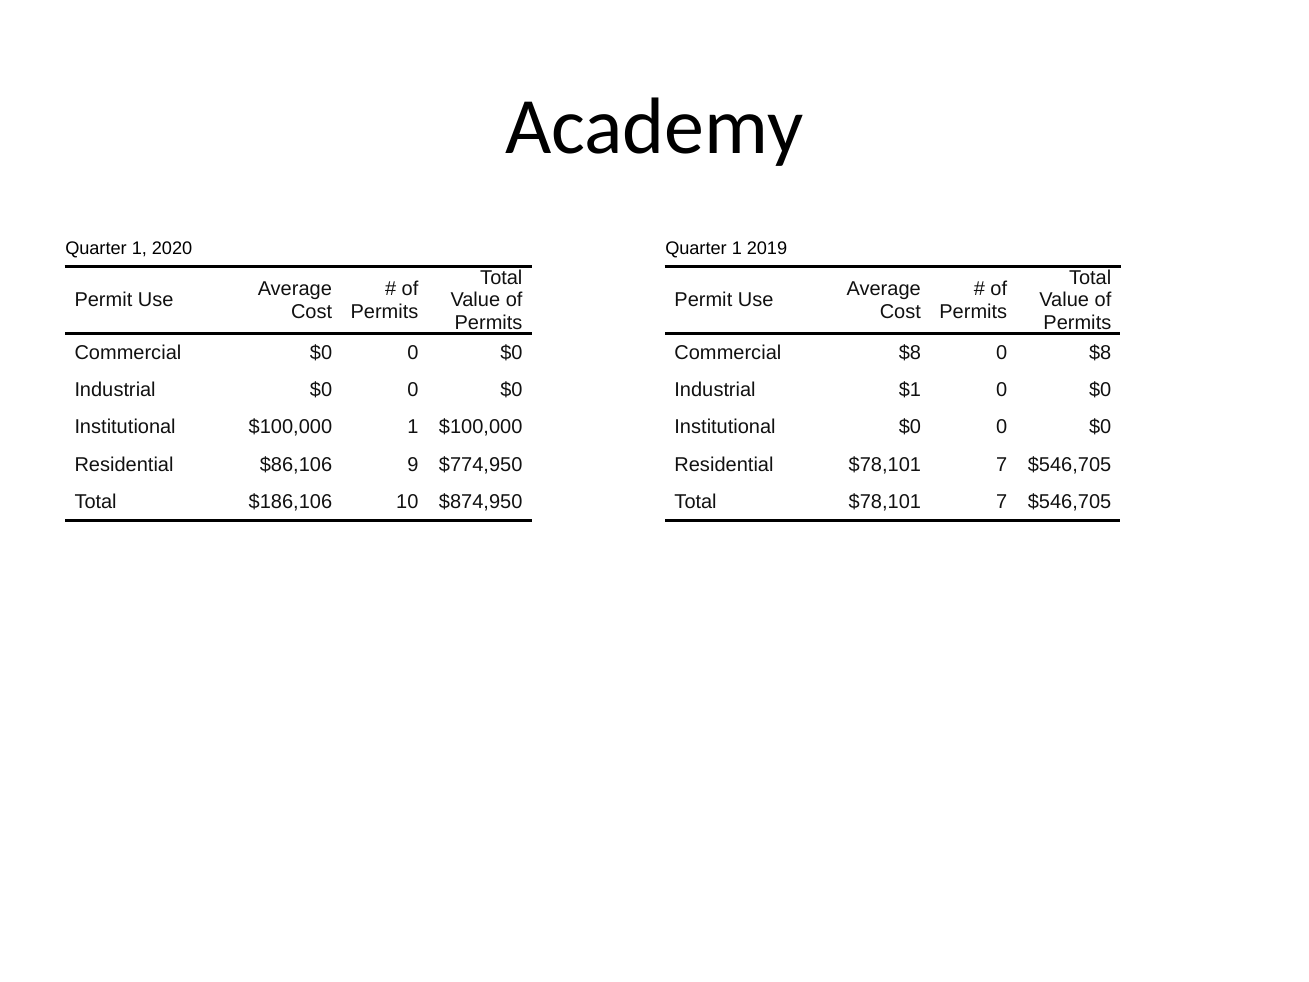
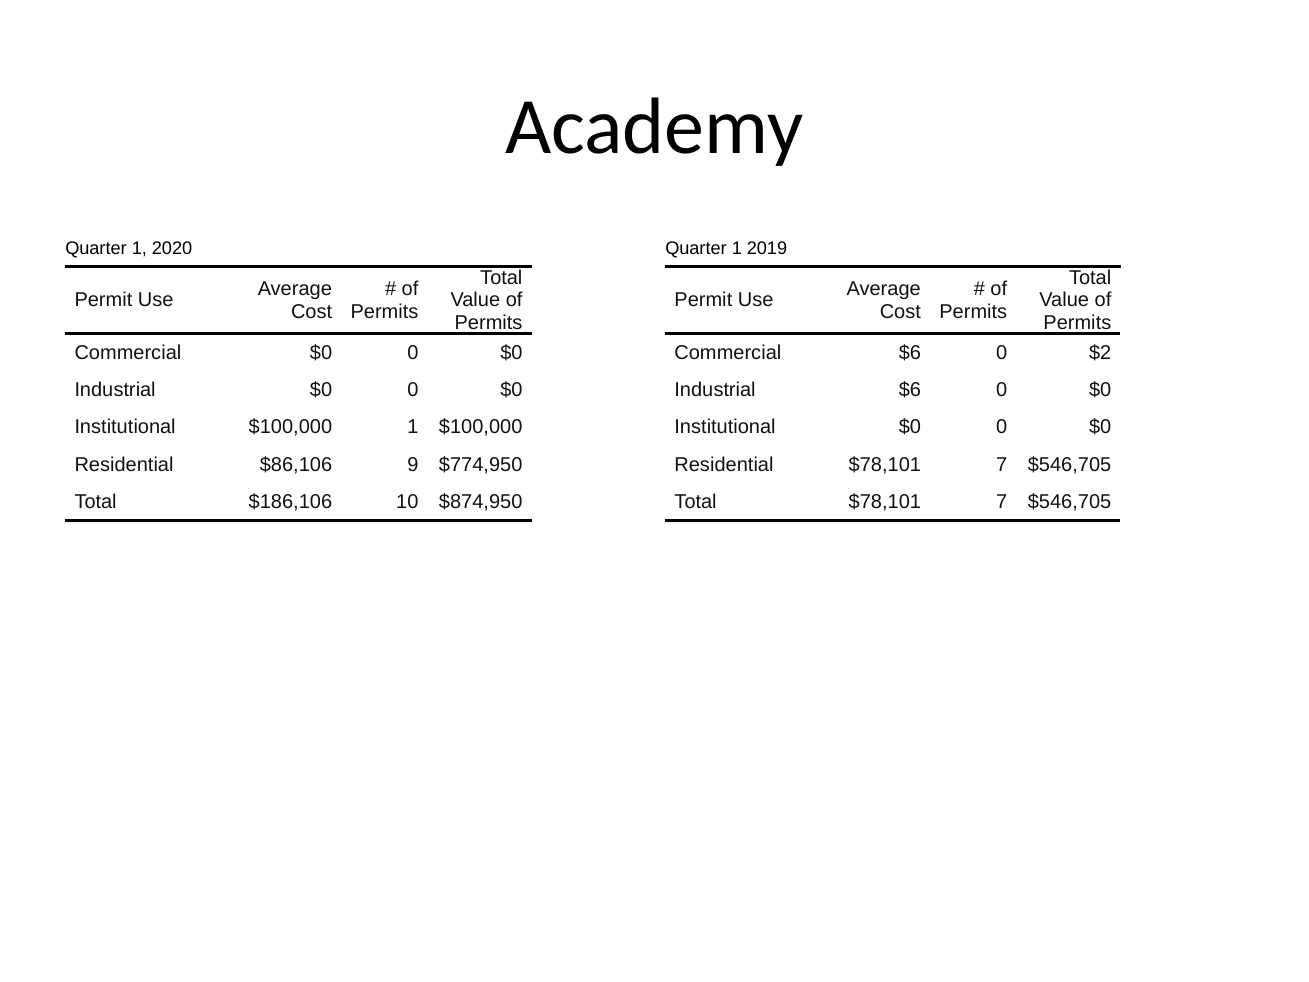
Commercial $8: $8 -> $6 (910, 352)
0 $8: $8 -> $2 (1100, 352)
Industrial $1: $1 -> $6 (910, 390)
